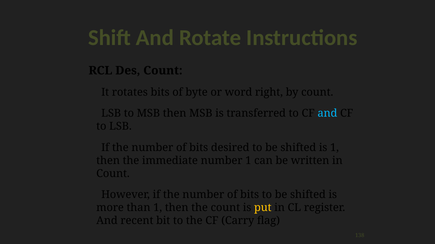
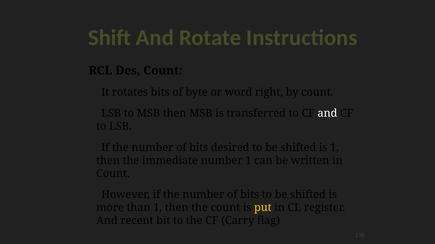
and colour: light blue -> white (327, 114)
